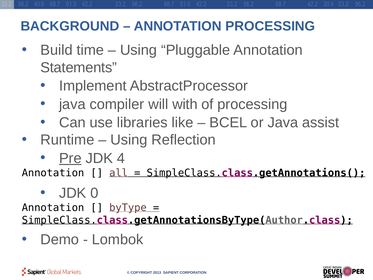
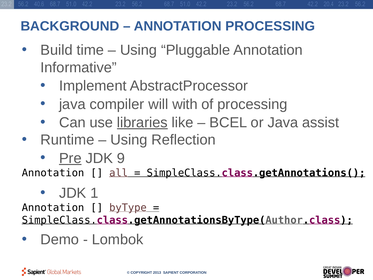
Statements: Statements -> Informative (79, 68)
libraries underline: none -> present (142, 122)
4: 4 -> 9 (121, 158)
0: 0 -> 1 (94, 193)
